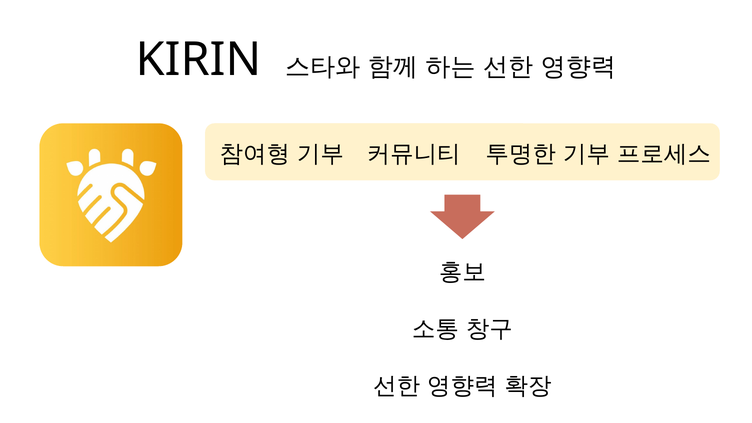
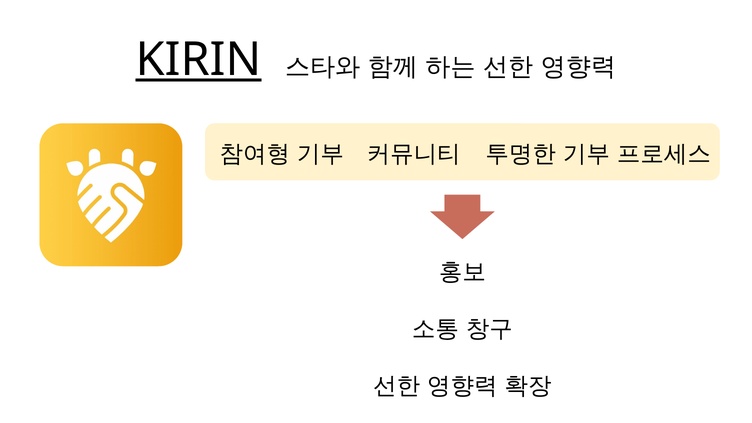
KIRIN underline: none -> present (199, 60)
